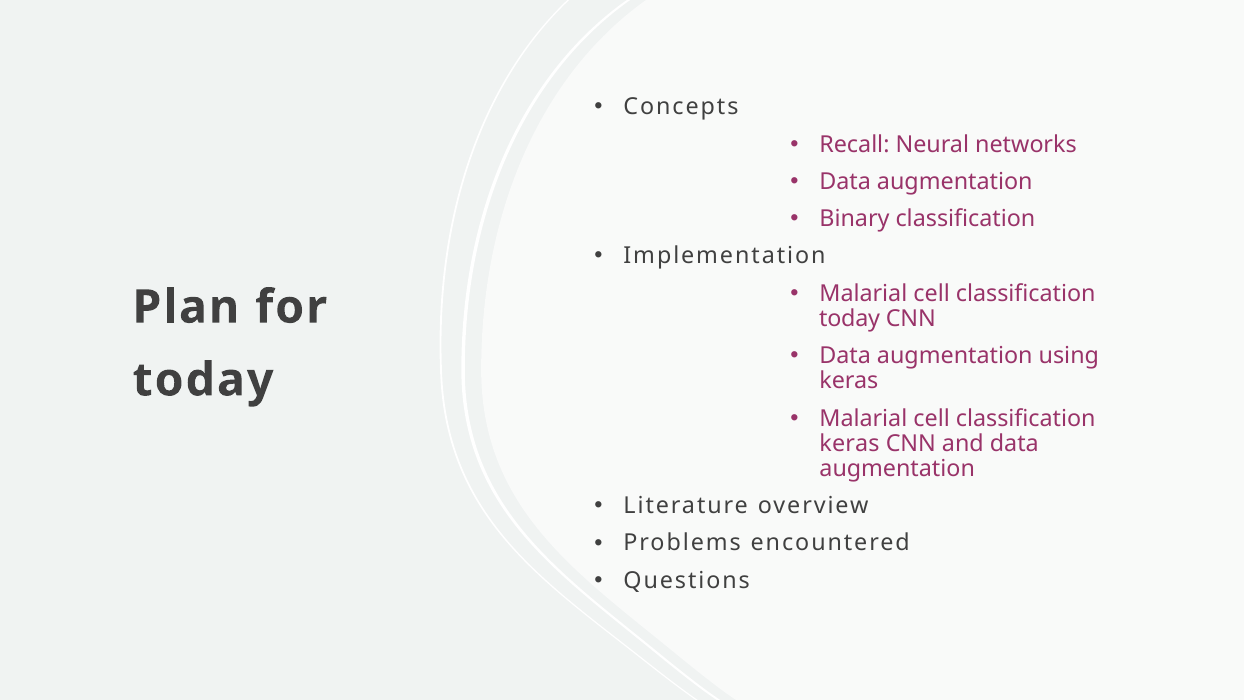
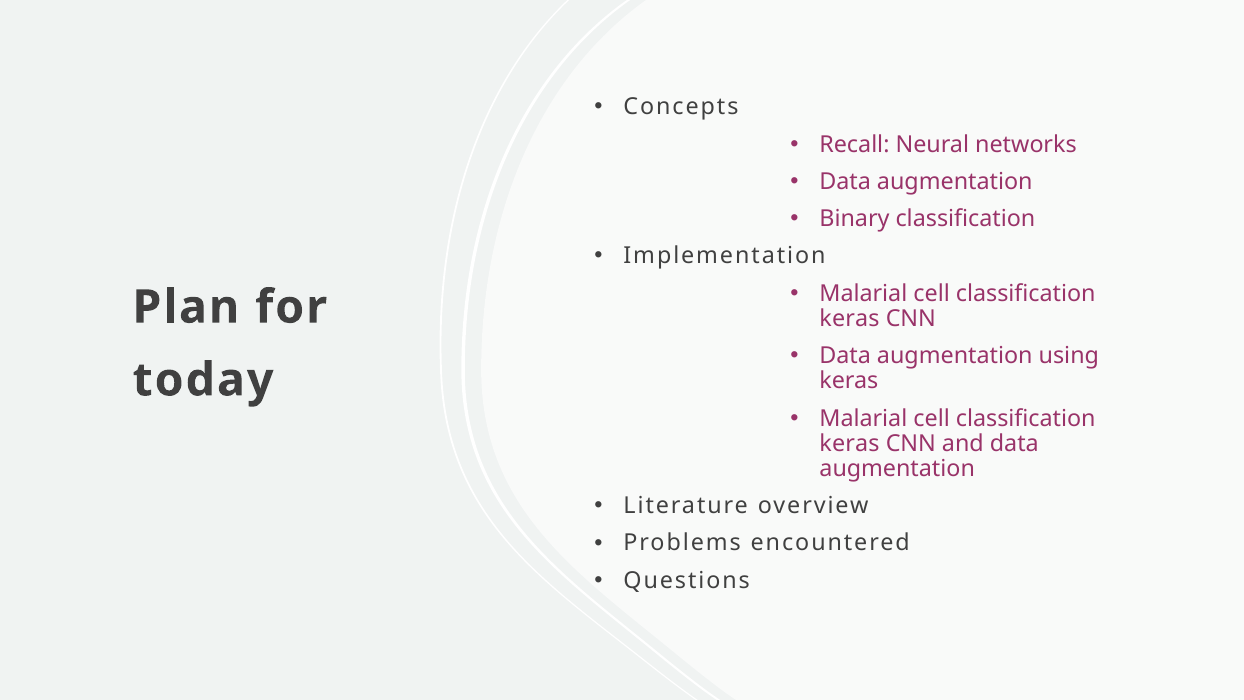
today: today -> keras (849, 319)
